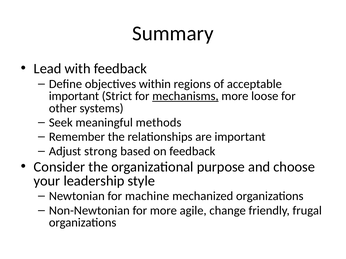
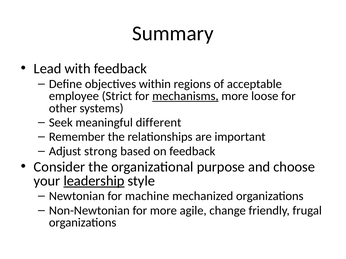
important: important -> employee (74, 96)
methods: methods -> different (159, 123)
leadership underline: none -> present (94, 181)
